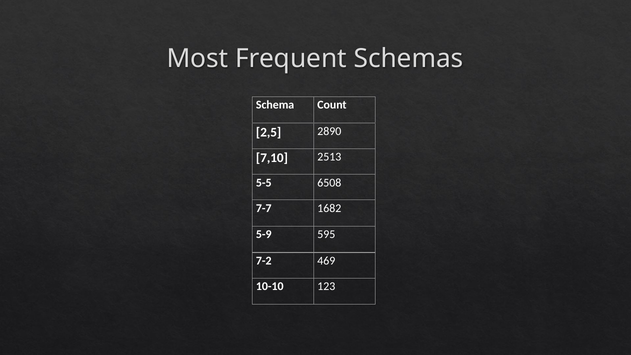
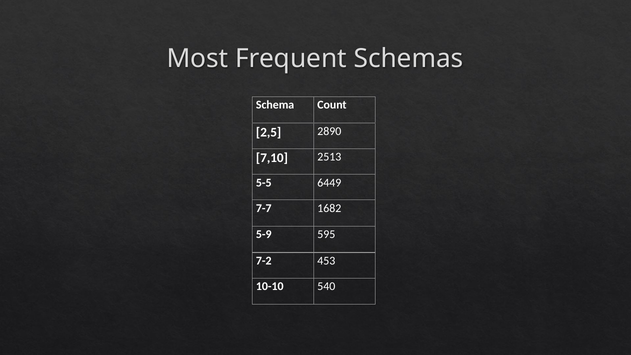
6508: 6508 -> 6449 (329, 183)
469: 469 -> 453 (326, 261)
123: 123 -> 540 (326, 286)
